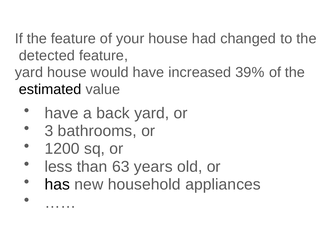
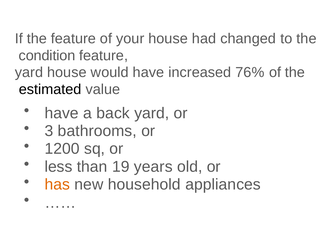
detected: detected -> condition (47, 56)
39%: 39% -> 76% (250, 73)
63: 63 -> 19 (121, 167)
has colour: black -> orange (57, 185)
